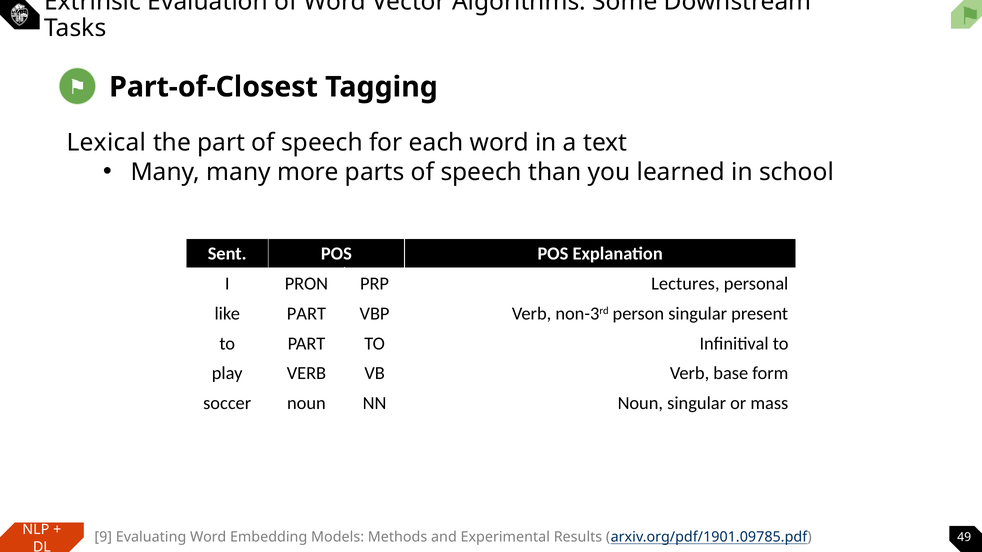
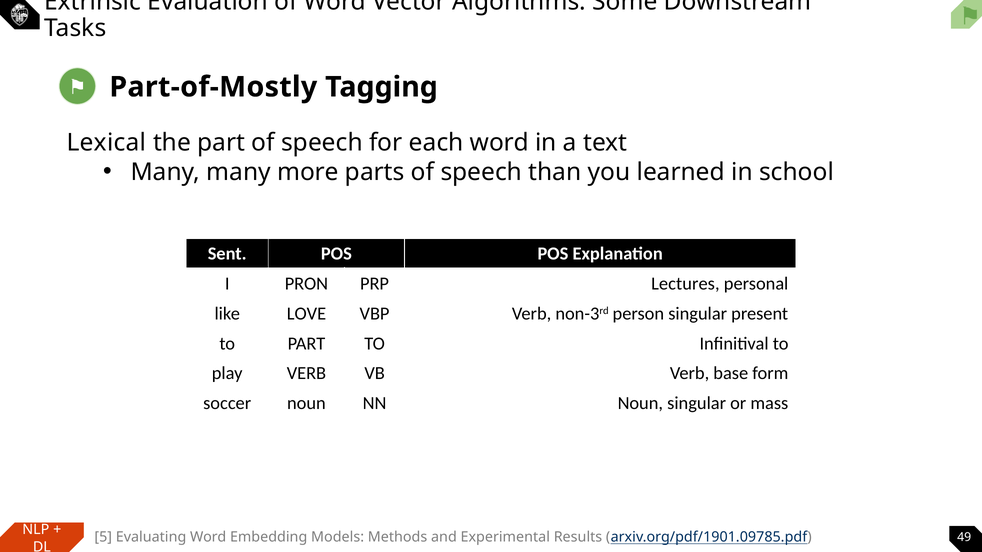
Part-of-Closest: Part-of-Closest -> Part-of-Mostly (213, 87)
like PART: PART -> LOVE (306, 314)
9: 9 -> 5 (103, 537)
